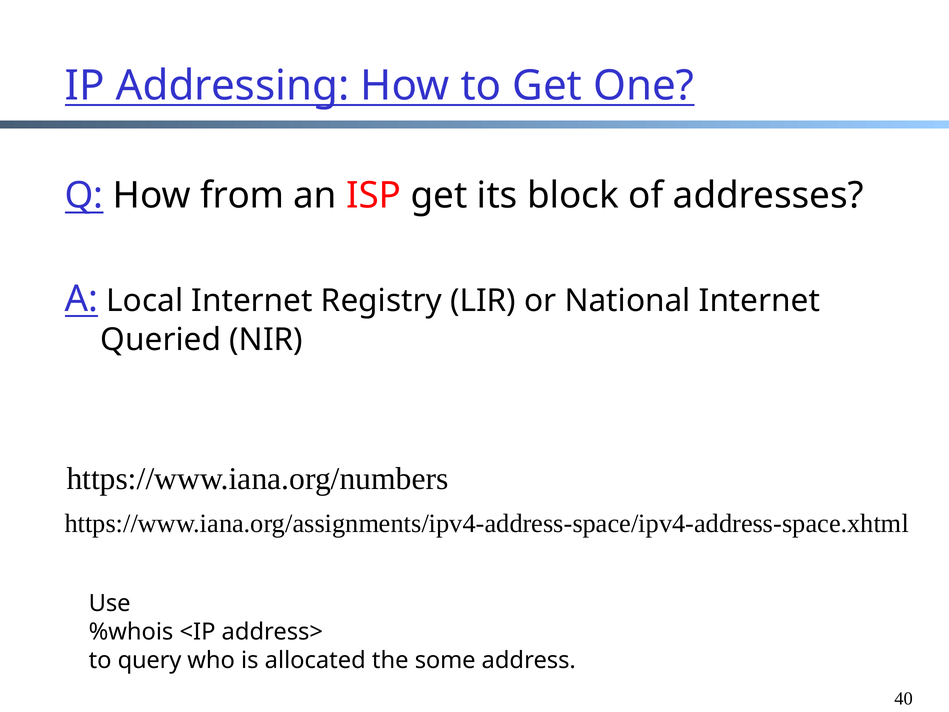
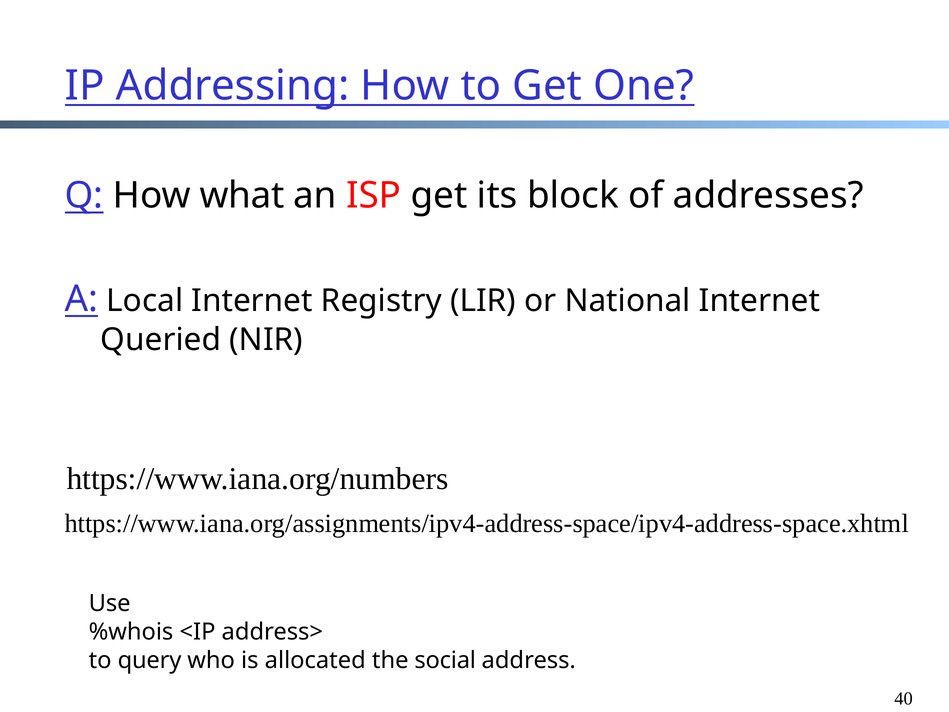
from: from -> what (242, 196)
some: some -> social (445, 660)
